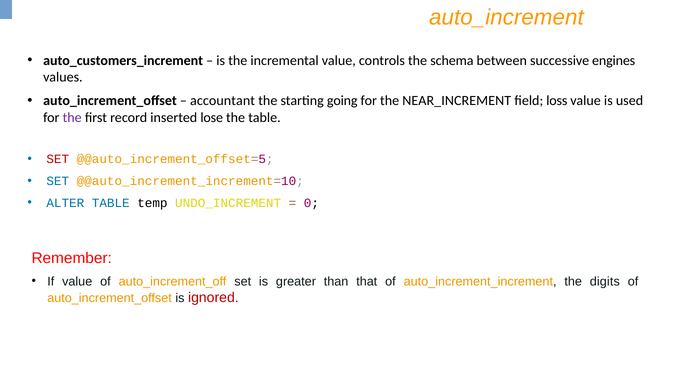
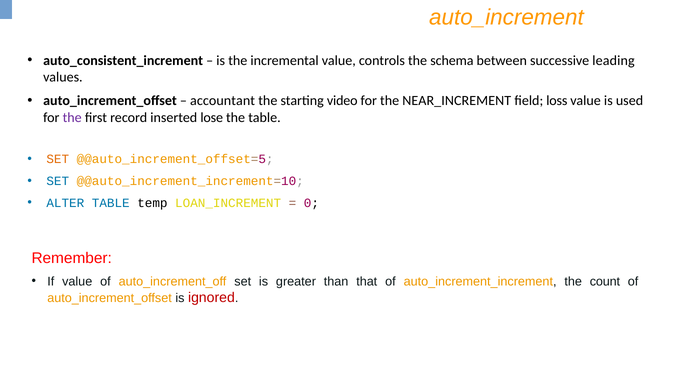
auto_customers_increment: auto_customers_increment -> auto_consistent_increment (123, 60)
engines: engines -> leading (613, 60)
going: going -> video (342, 101)
SET colour: red -> orange (58, 159)
UNDO_INCREMENT: UNDO_INCREMENT -> LOAN_INCREMENT (228, 203)
digits: digits -> count (605, 282)
